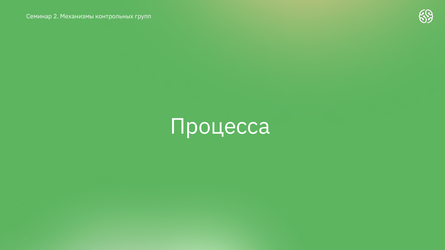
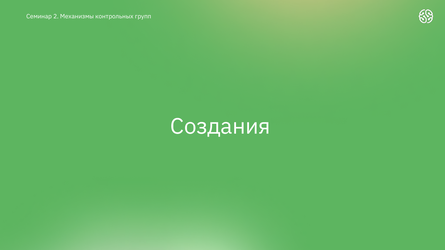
Процесса: Процесса -> Создания (220, 127)
